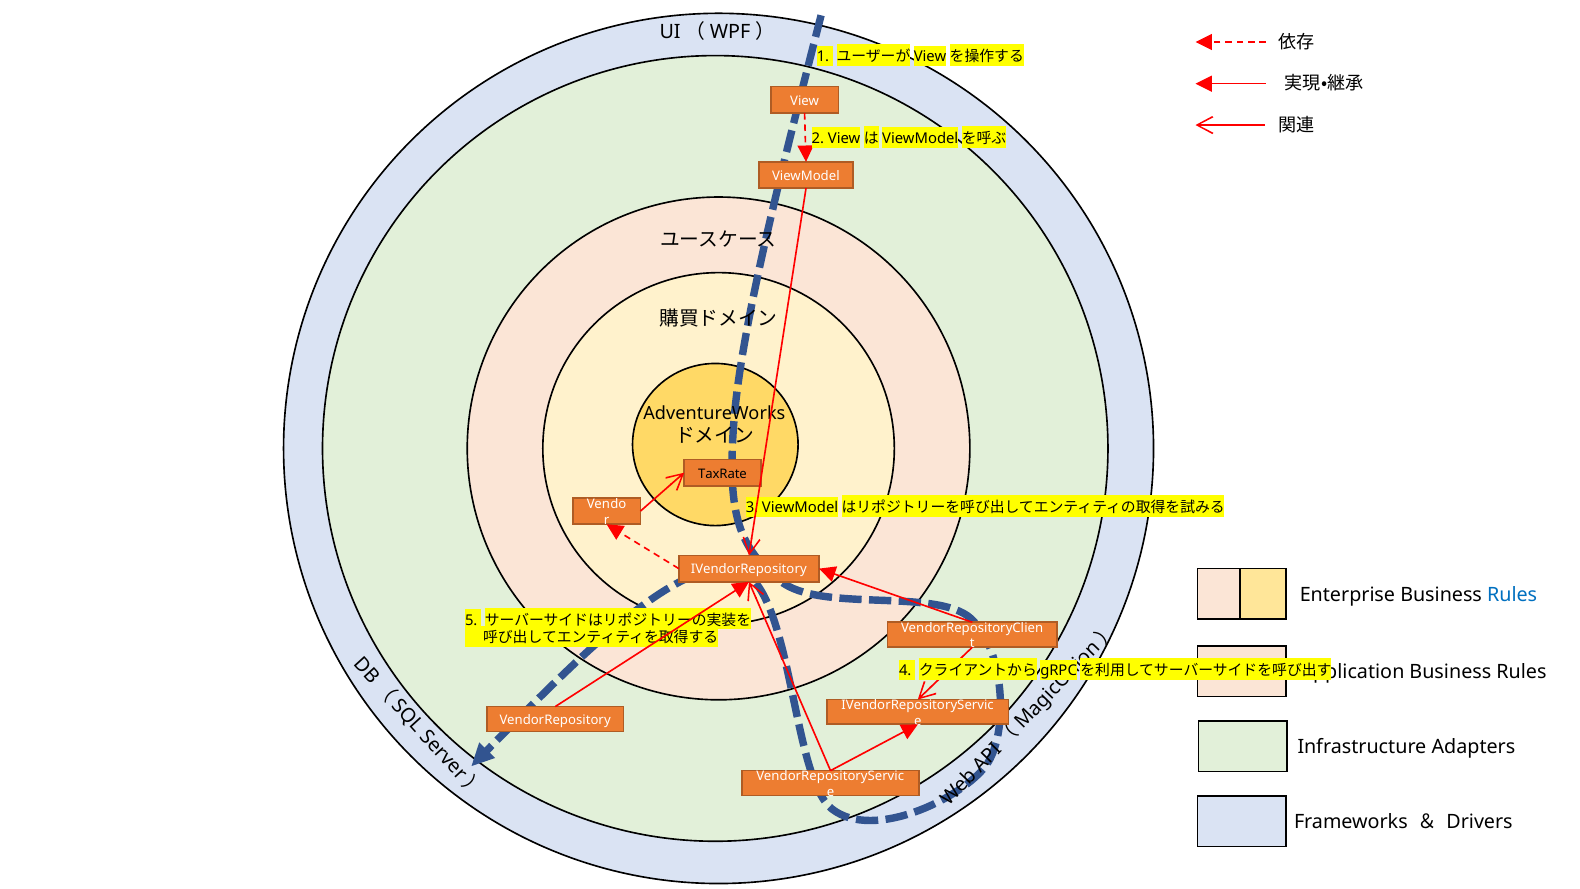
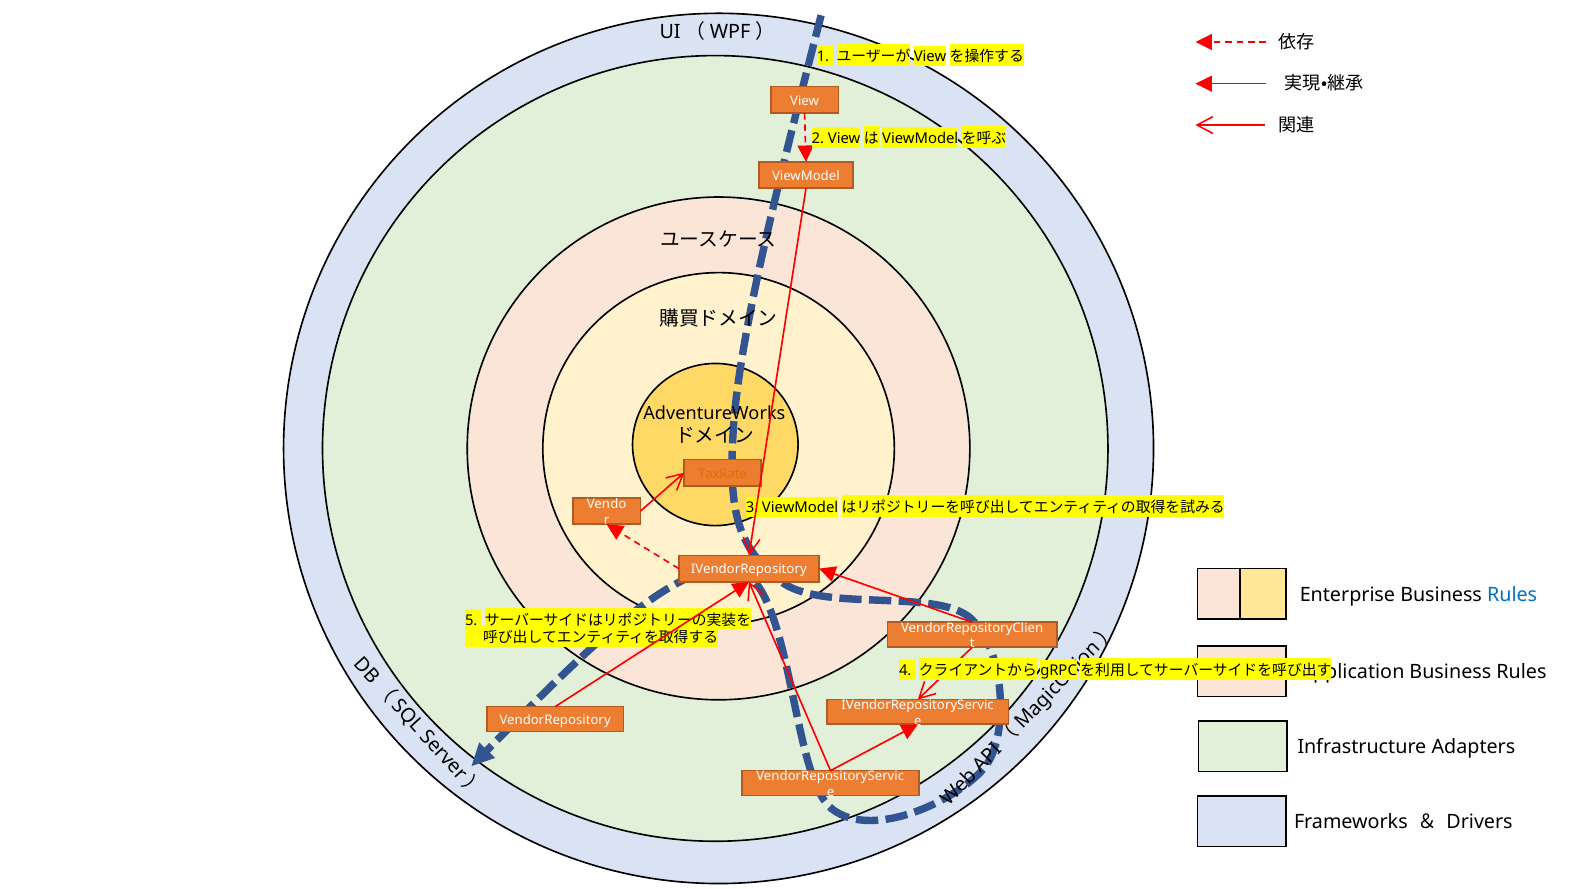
TaxRate colour: black -> orange (723, 474)
